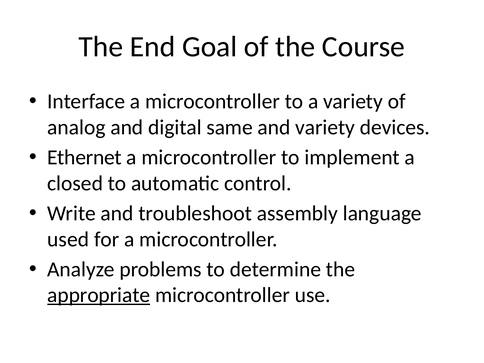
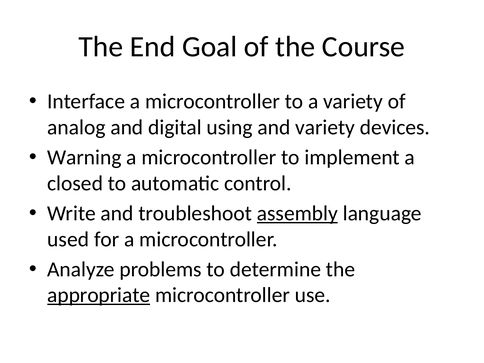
same: same -> using (230, 127)
Ethernet: Ethernet -> Warning (84, 157)
assembly underline: none -> present (297, 213)
